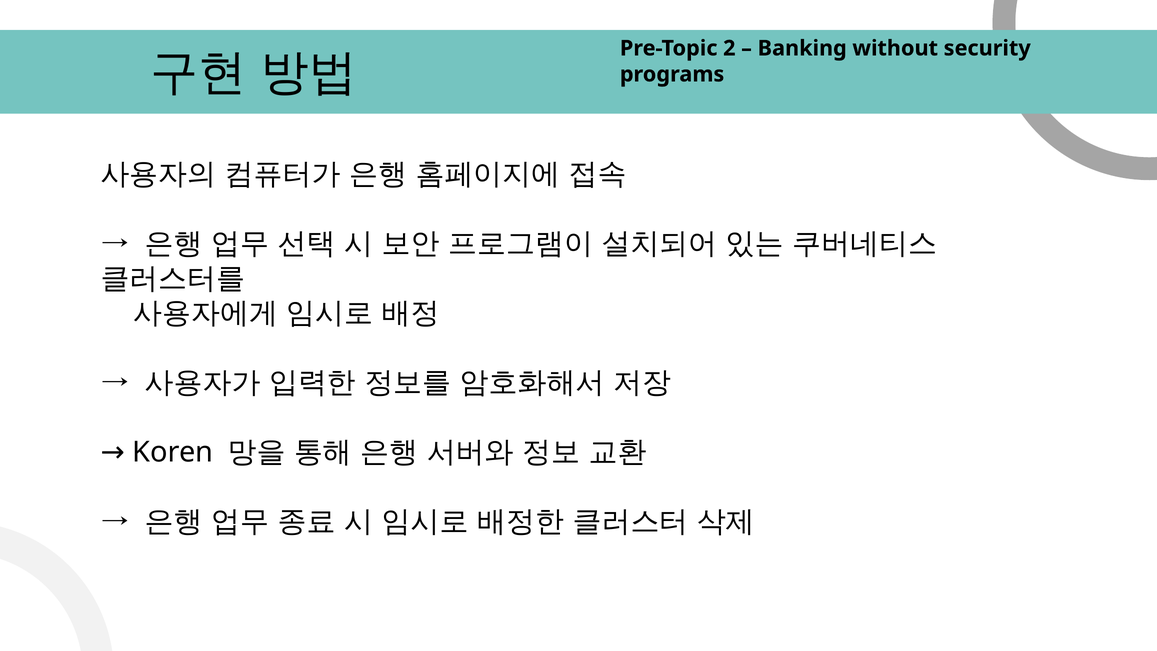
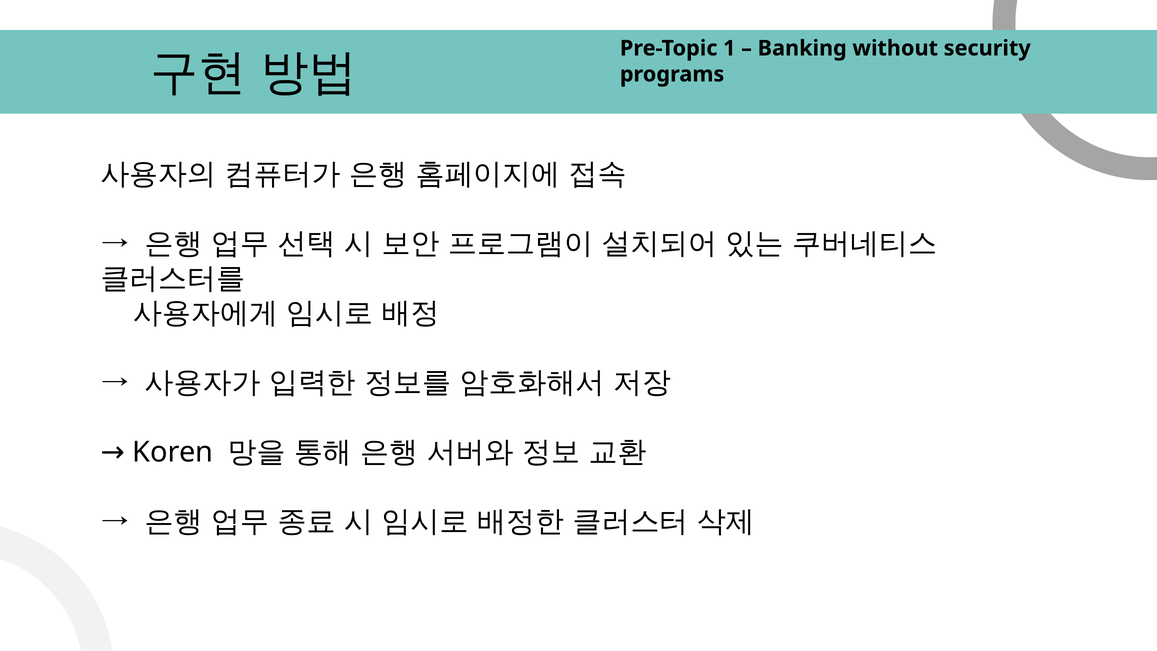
2: 2 -> 1 (729, 48)
